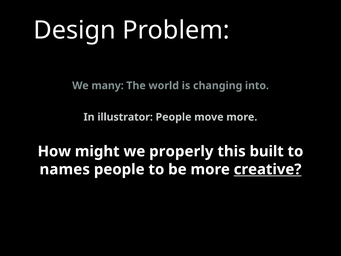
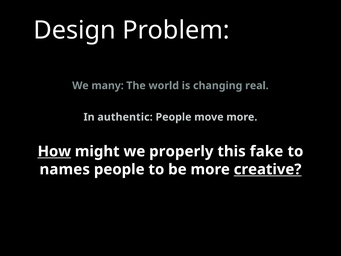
into: into -> real (257, 86)
illustrator: illustrator -> authentic (125, 117)
How underline: none -> present (54, 151)
built: built -> fake (267, 151)
